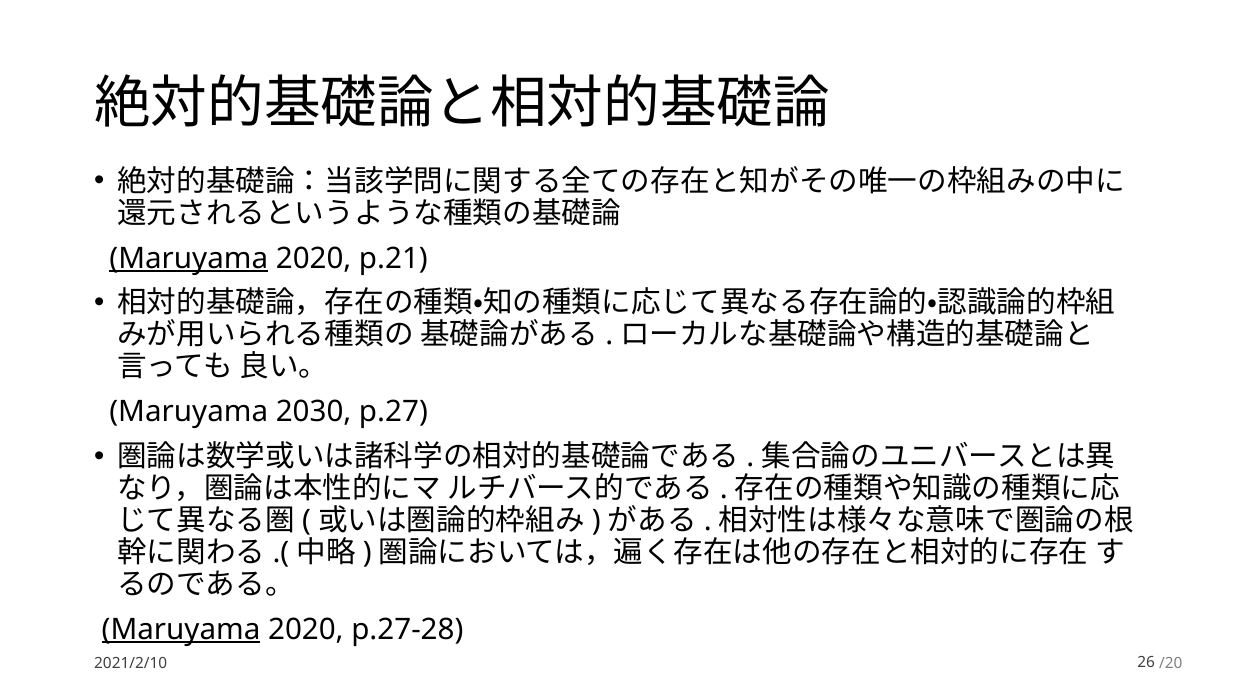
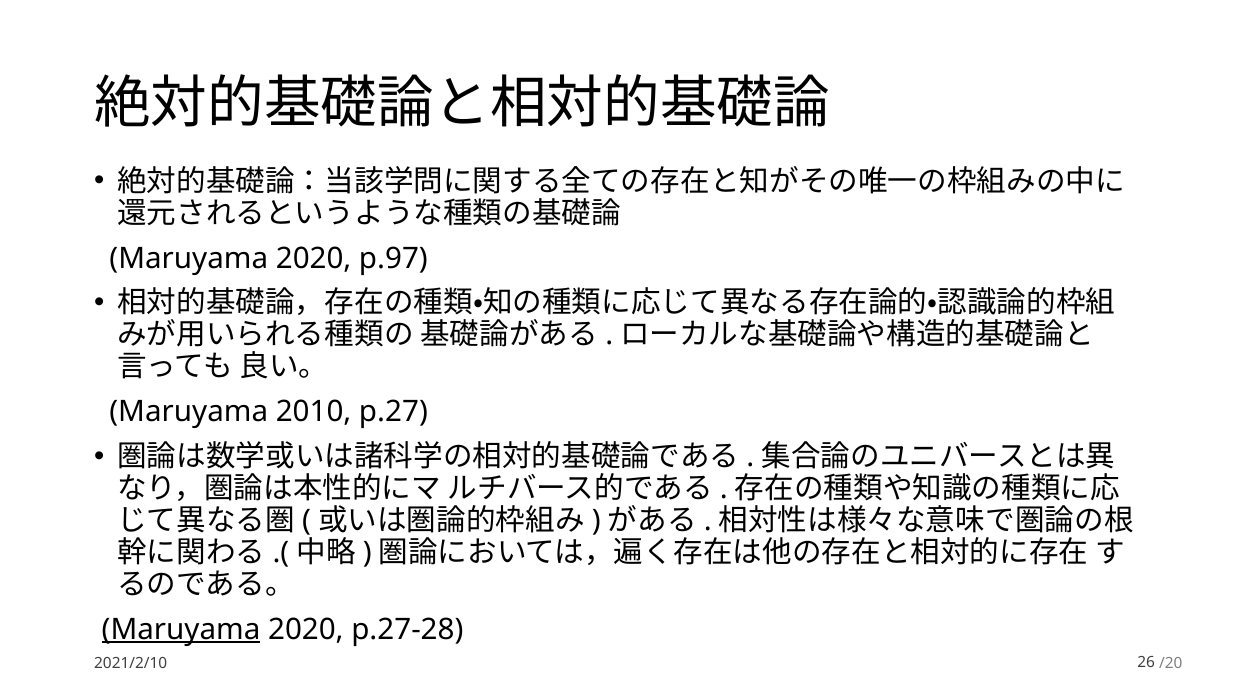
Maruyama underline: present -> none (189, 258)
p.21: p.21 -> p.97 (393, 258)
2030: 2030 -> 2010 (314, 412)
